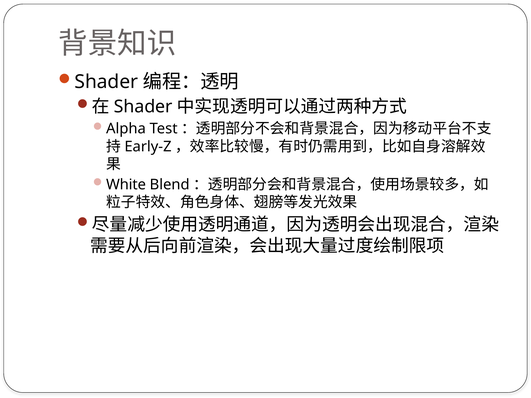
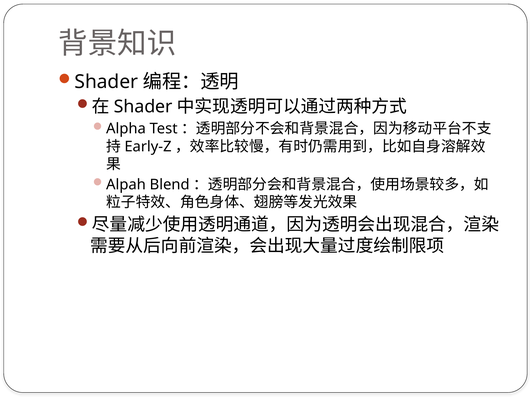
White: White -> Alpah (126, 185)
